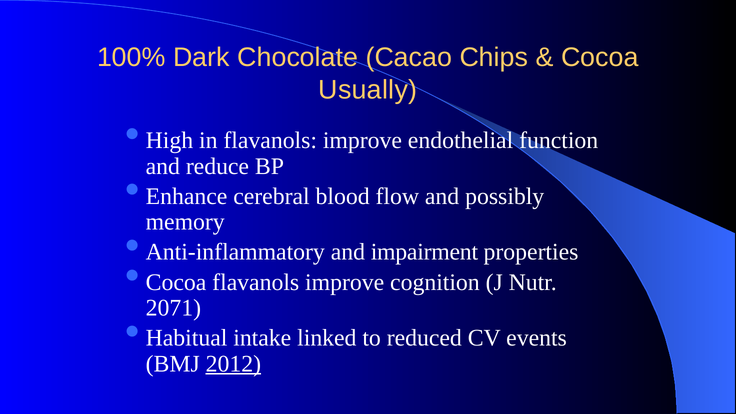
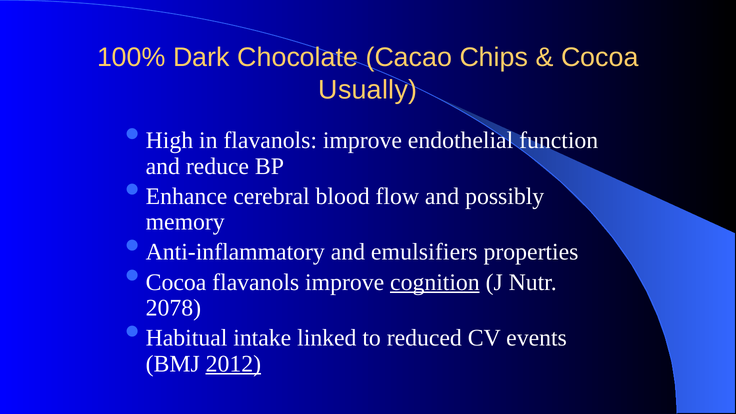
impairment: impairment -> emulsifiers (424, 252)
cognition underline: none -> present (435, 282)
2071: 2071 -> 2078 (173, 308)
